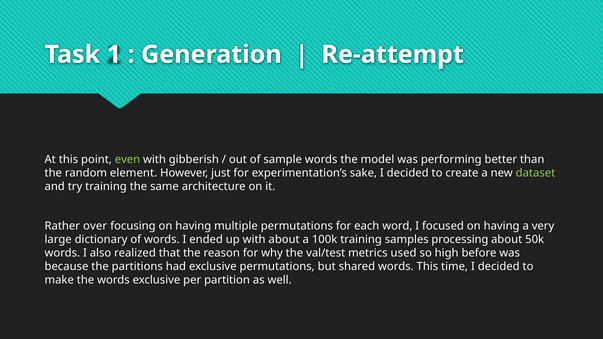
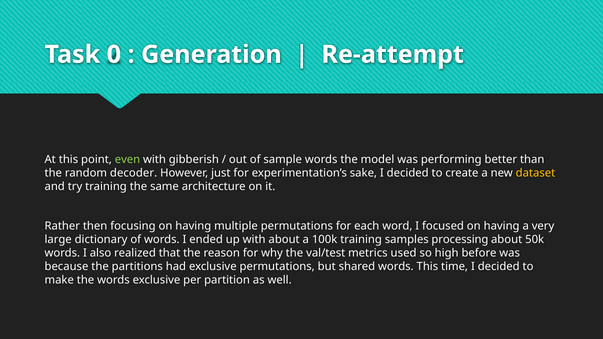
1: 1 -> 0 (114, 55)
element: element -> decoder (134, 173)
dataset colour: light green -> yellow (535, 173)
over: over -> then (95, 226)
